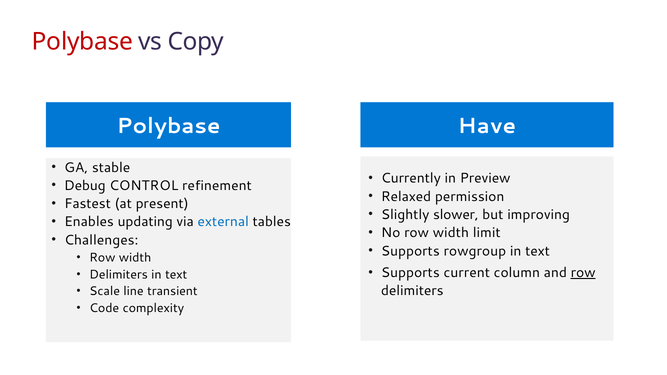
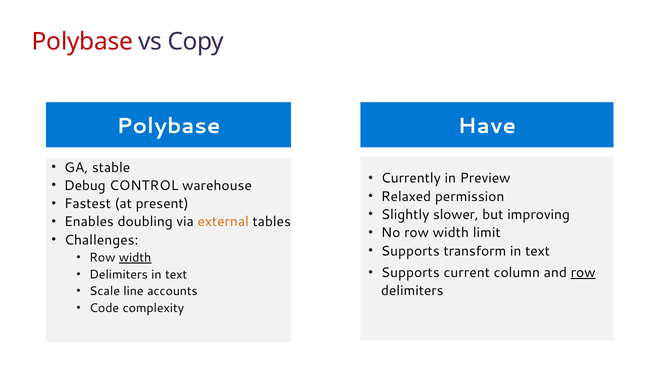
refinement: refinement -> warehouse (217, 186)
updating: updating -> doubling (145, 222)
external colour: blue -> orange (223, 222)
rowgroup: rowgroup -> transform (475, 251)
width underline: none -> present (135, 258)
transient: transient -> accounts (172, 291)
